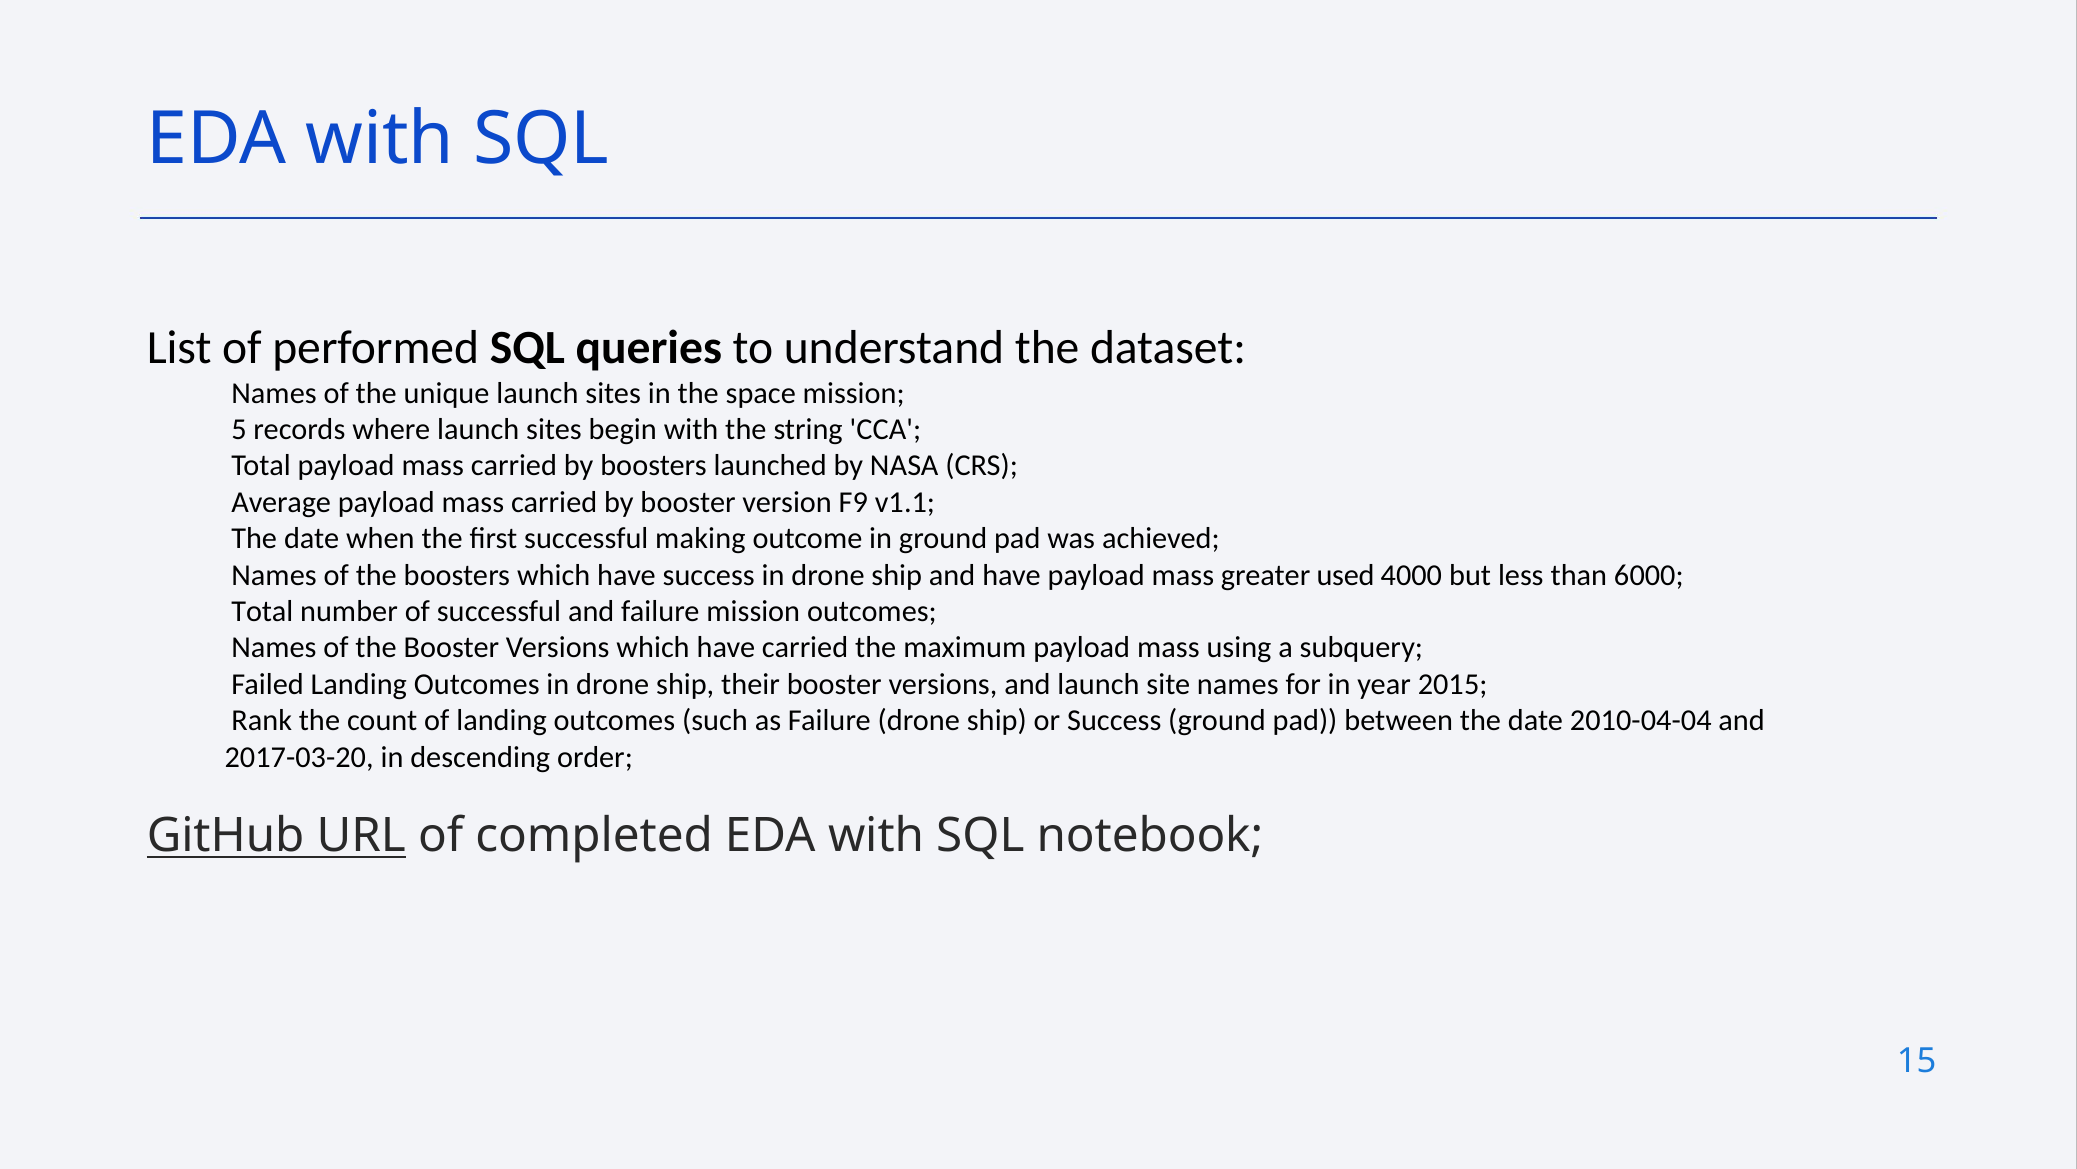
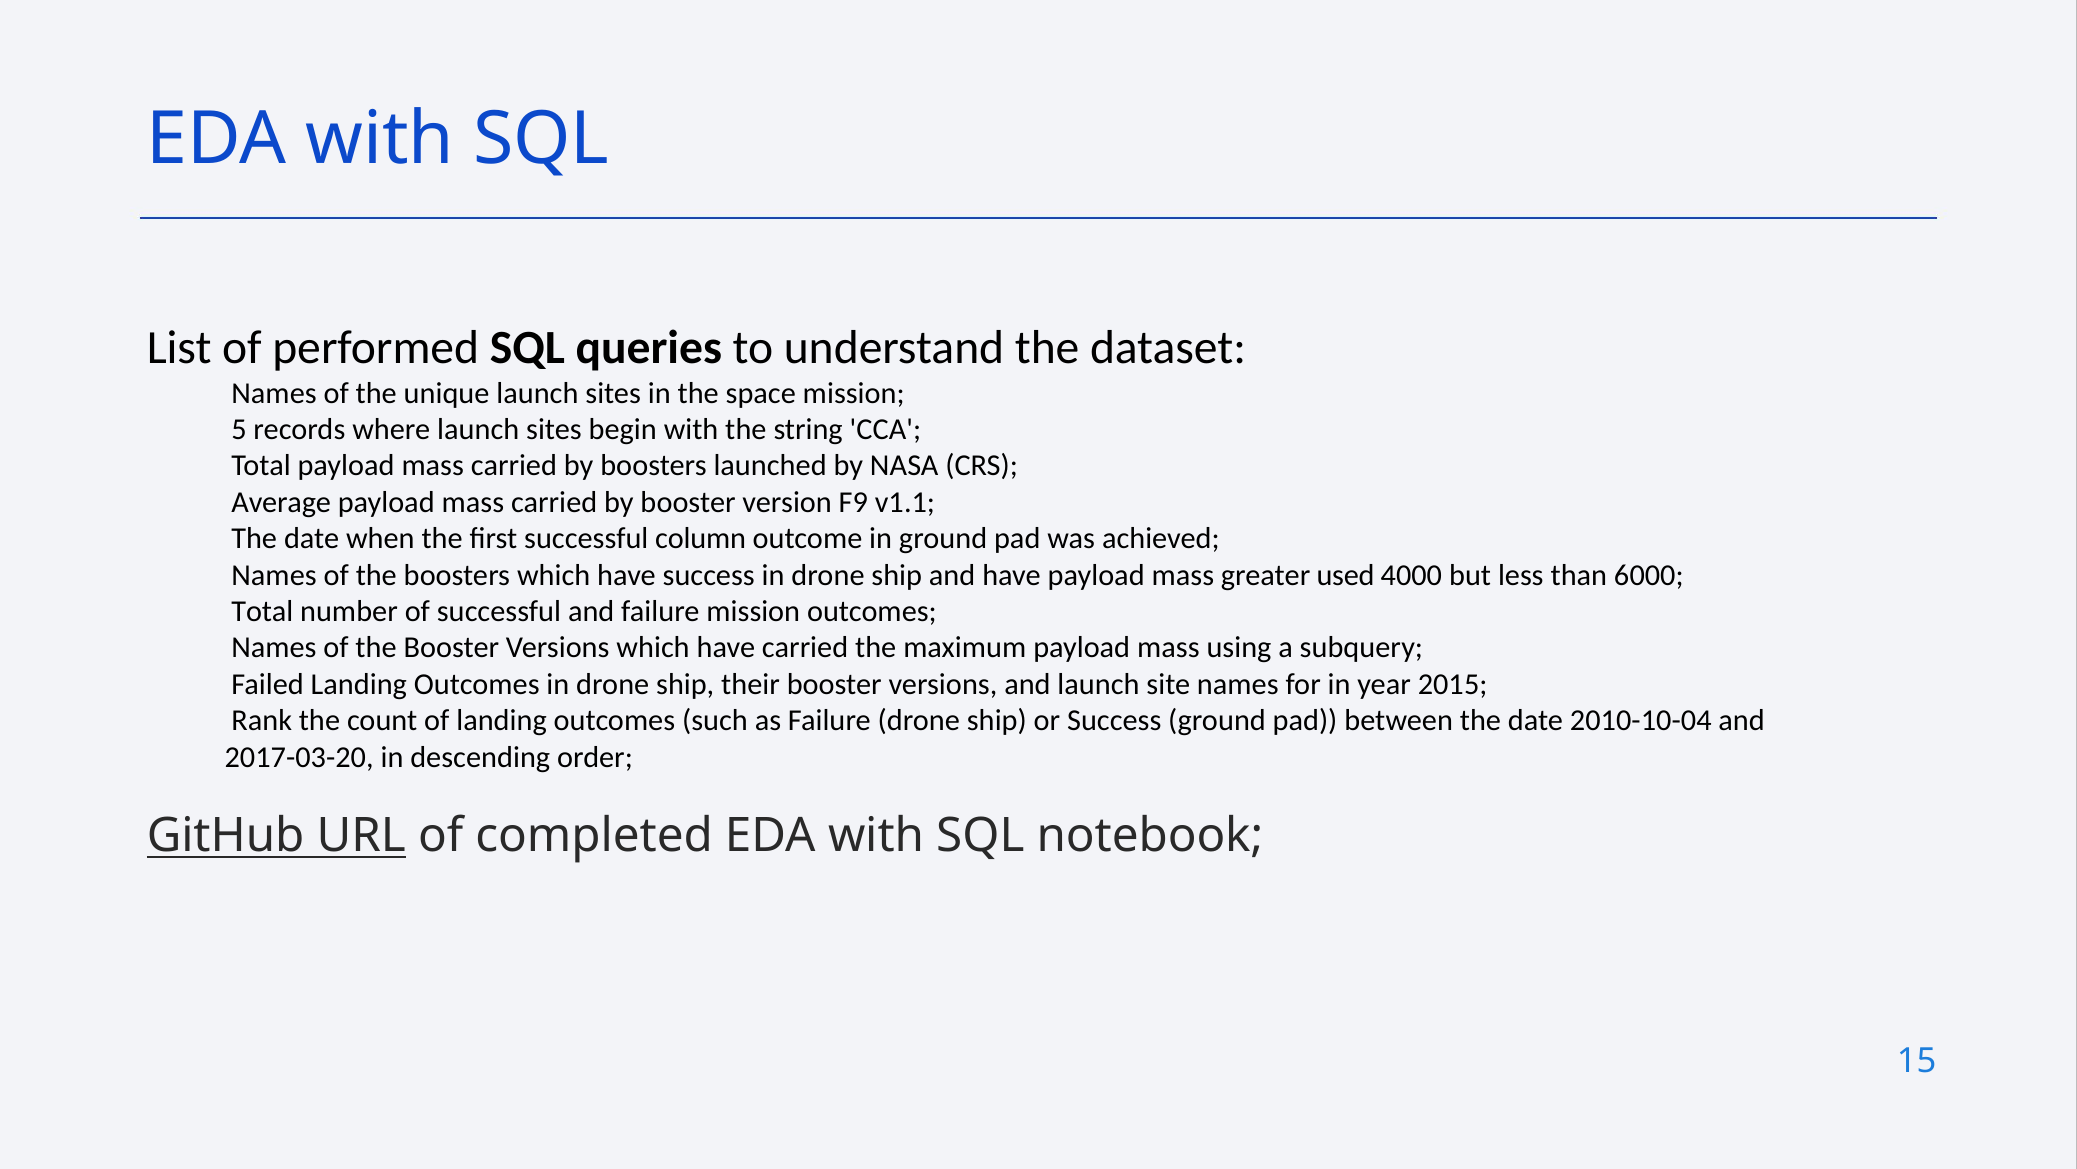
making: making -> column (701, 538)
2010-04-04: 2010-04-04 -> 2010-10-04 (1641, 720)
